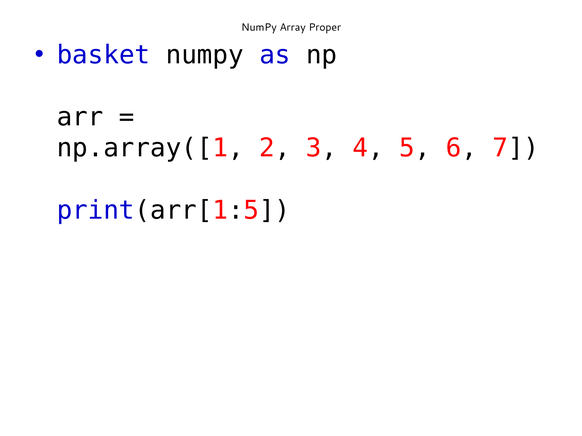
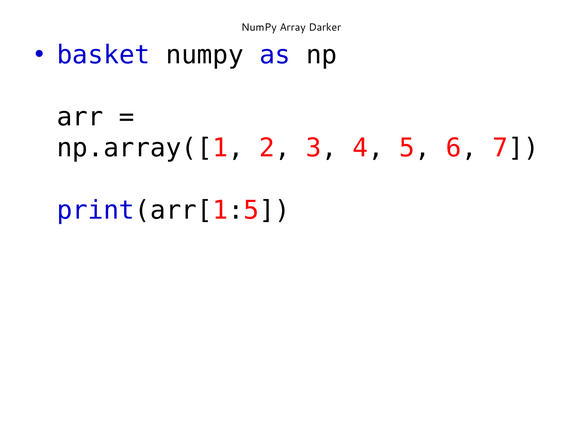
Proper: Proper -> Darker (325, 27)
